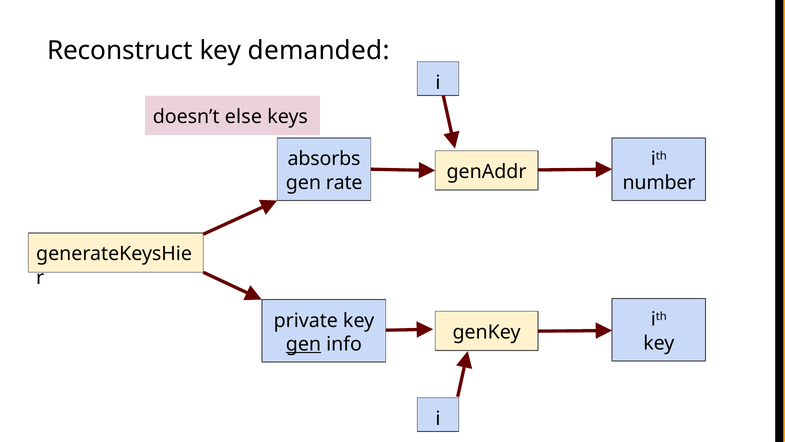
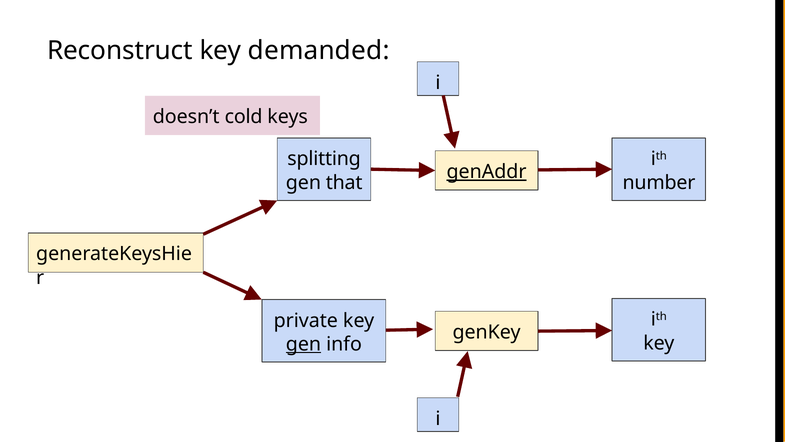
else: else -> cold (244, 117)
absorbs: absorbs -> splitting (324, 159)
genAddr underline: none -> present (487, 172)
rate: rate -> that (344, 182)
